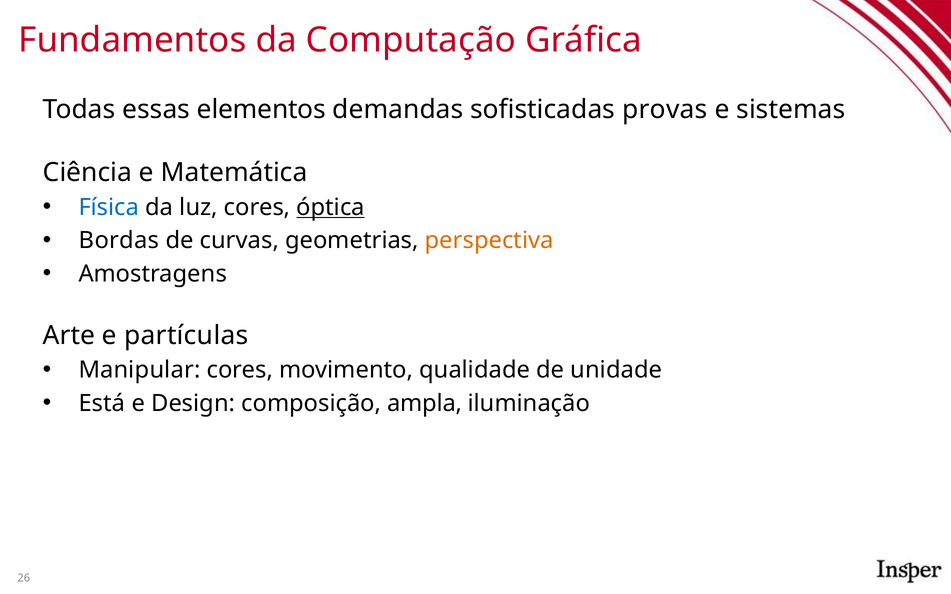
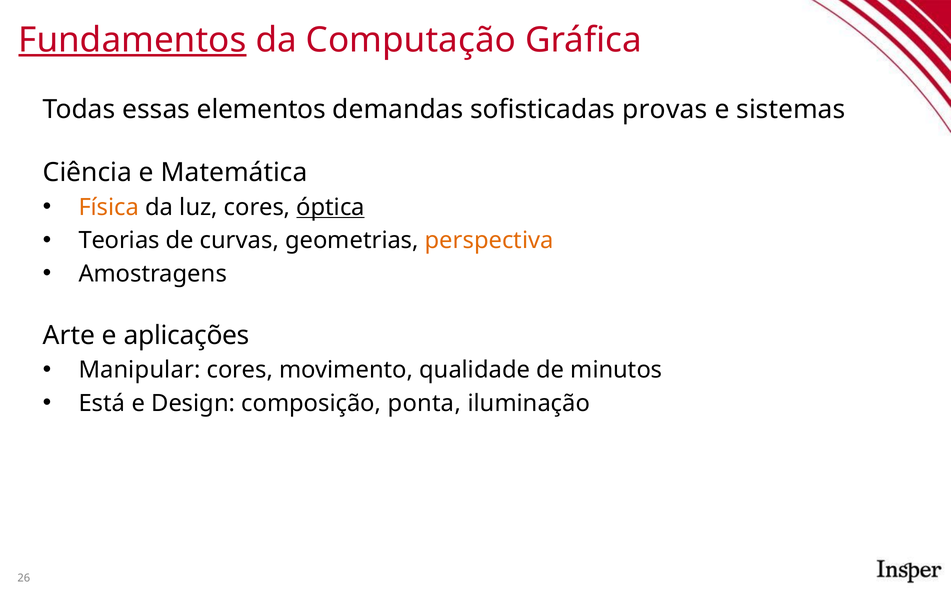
Fundamentos underline: none -> present (132, 40)
Física colour: blue -> orange (109, 207)
Bordas: Bordas -> Teorias (119, 241)
partículas: partículas -> aplicações (187, 336)
unidade: unidade -> minutos (616, 370)
ampla: ampla -> ponta (424, 404)
